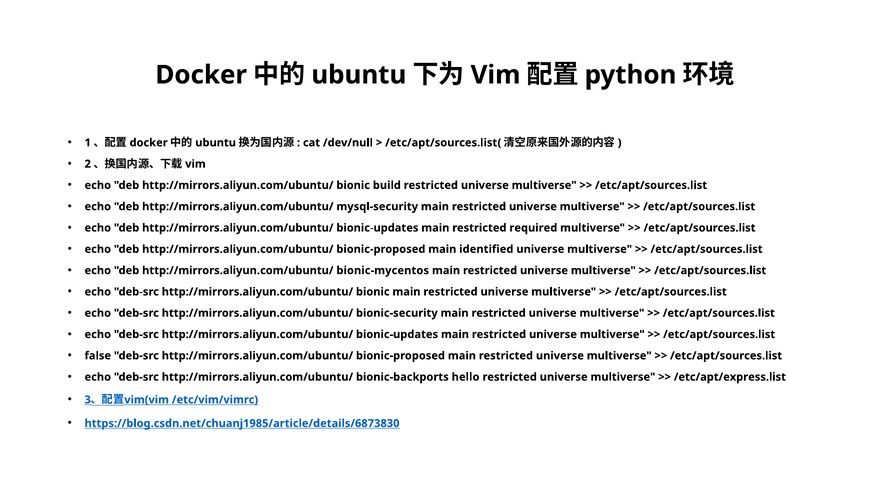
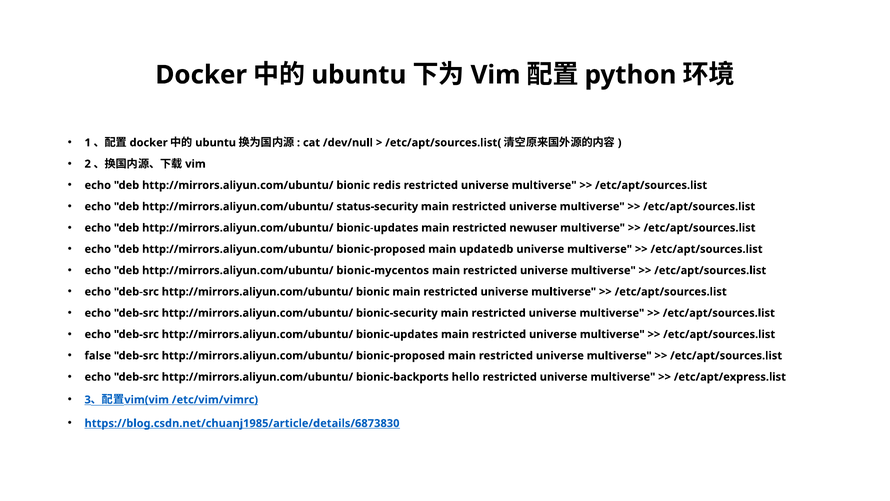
build: build -> redis (387, 185)
mysql-security: mysql-security -> status-security (377, 206)
required: required -> newuser (533, 228)
identified: identified -> updatedb (486, 249)
